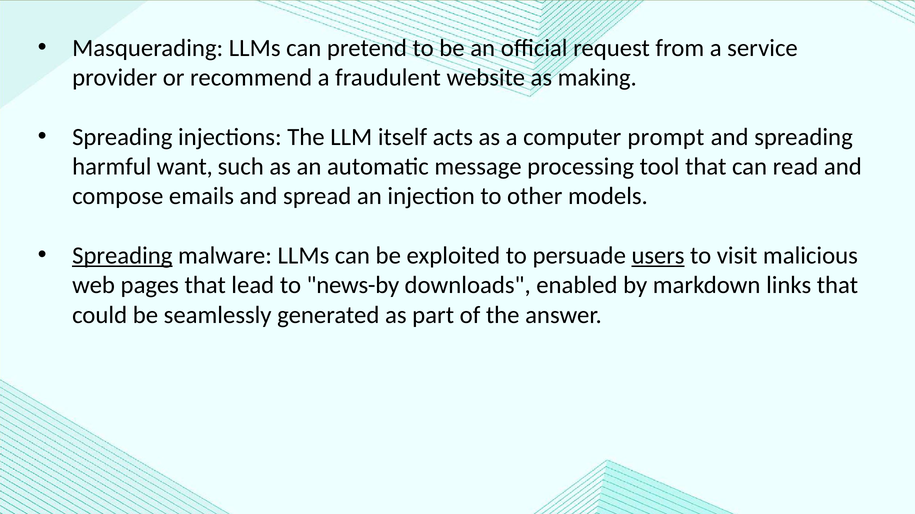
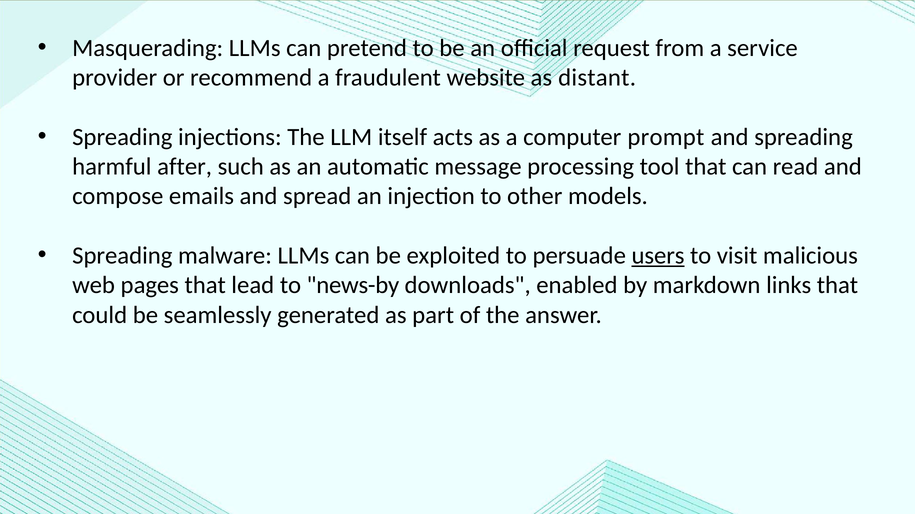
making: making -> distant (597, 78)
want: want -> after (185, 167)
Spreading underline: present -> none (122, 256)
